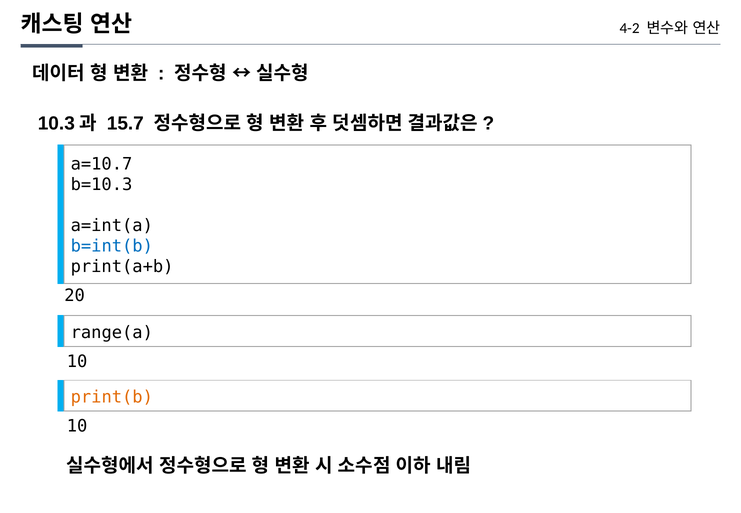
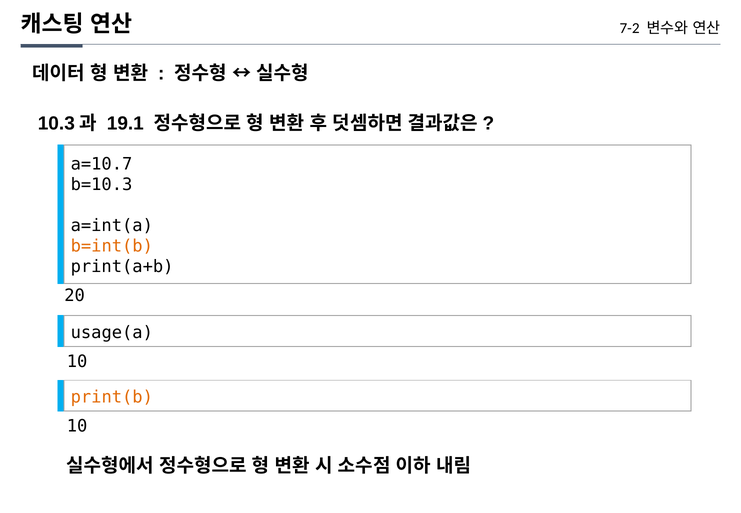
4-2: 4-2 -> 7-2 (630, 28)
15.7: 15.7 -> 19.1 (125, 123)
b=int(b colour: blue -> orange (112, 246)
range(a: range(a -> usage(a (112, 332)
